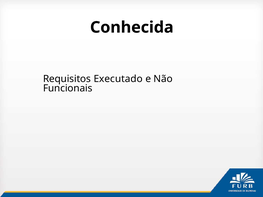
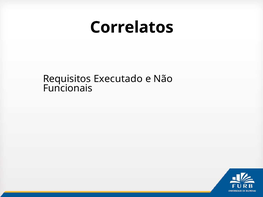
Conhecida: Conhecida -> Correlatos (132, 27)
